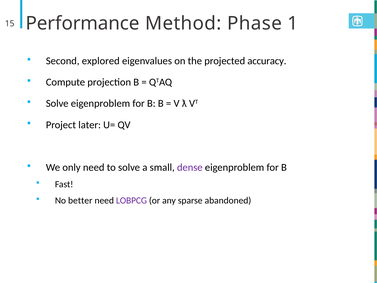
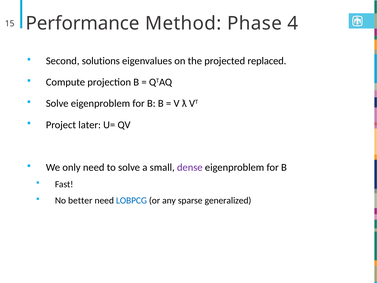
1: 1 -> 4 (293, 23)
explored: explored -> solutions (101, 61)
accuracy: accuracy -> replaced (267, 61)
LOBPCG colour: purple -> blue (131, 200)
abandoned: abandoned -> generalized (228, 200)
